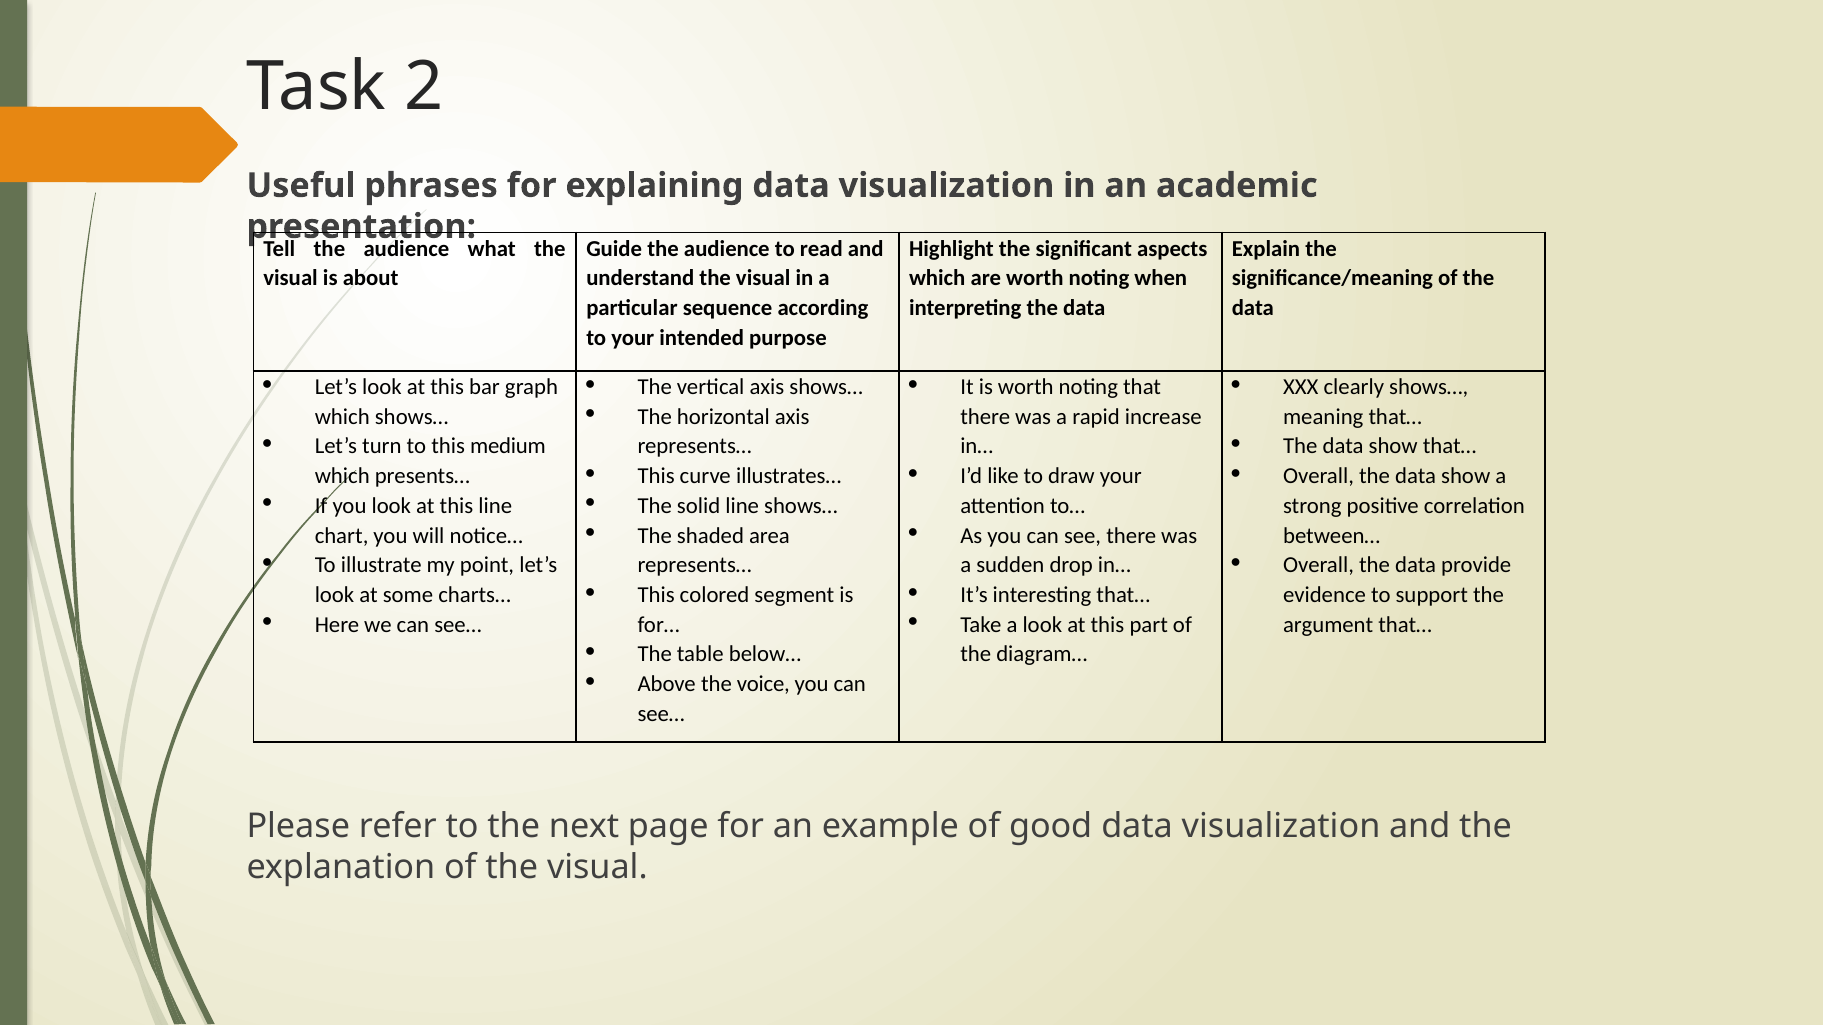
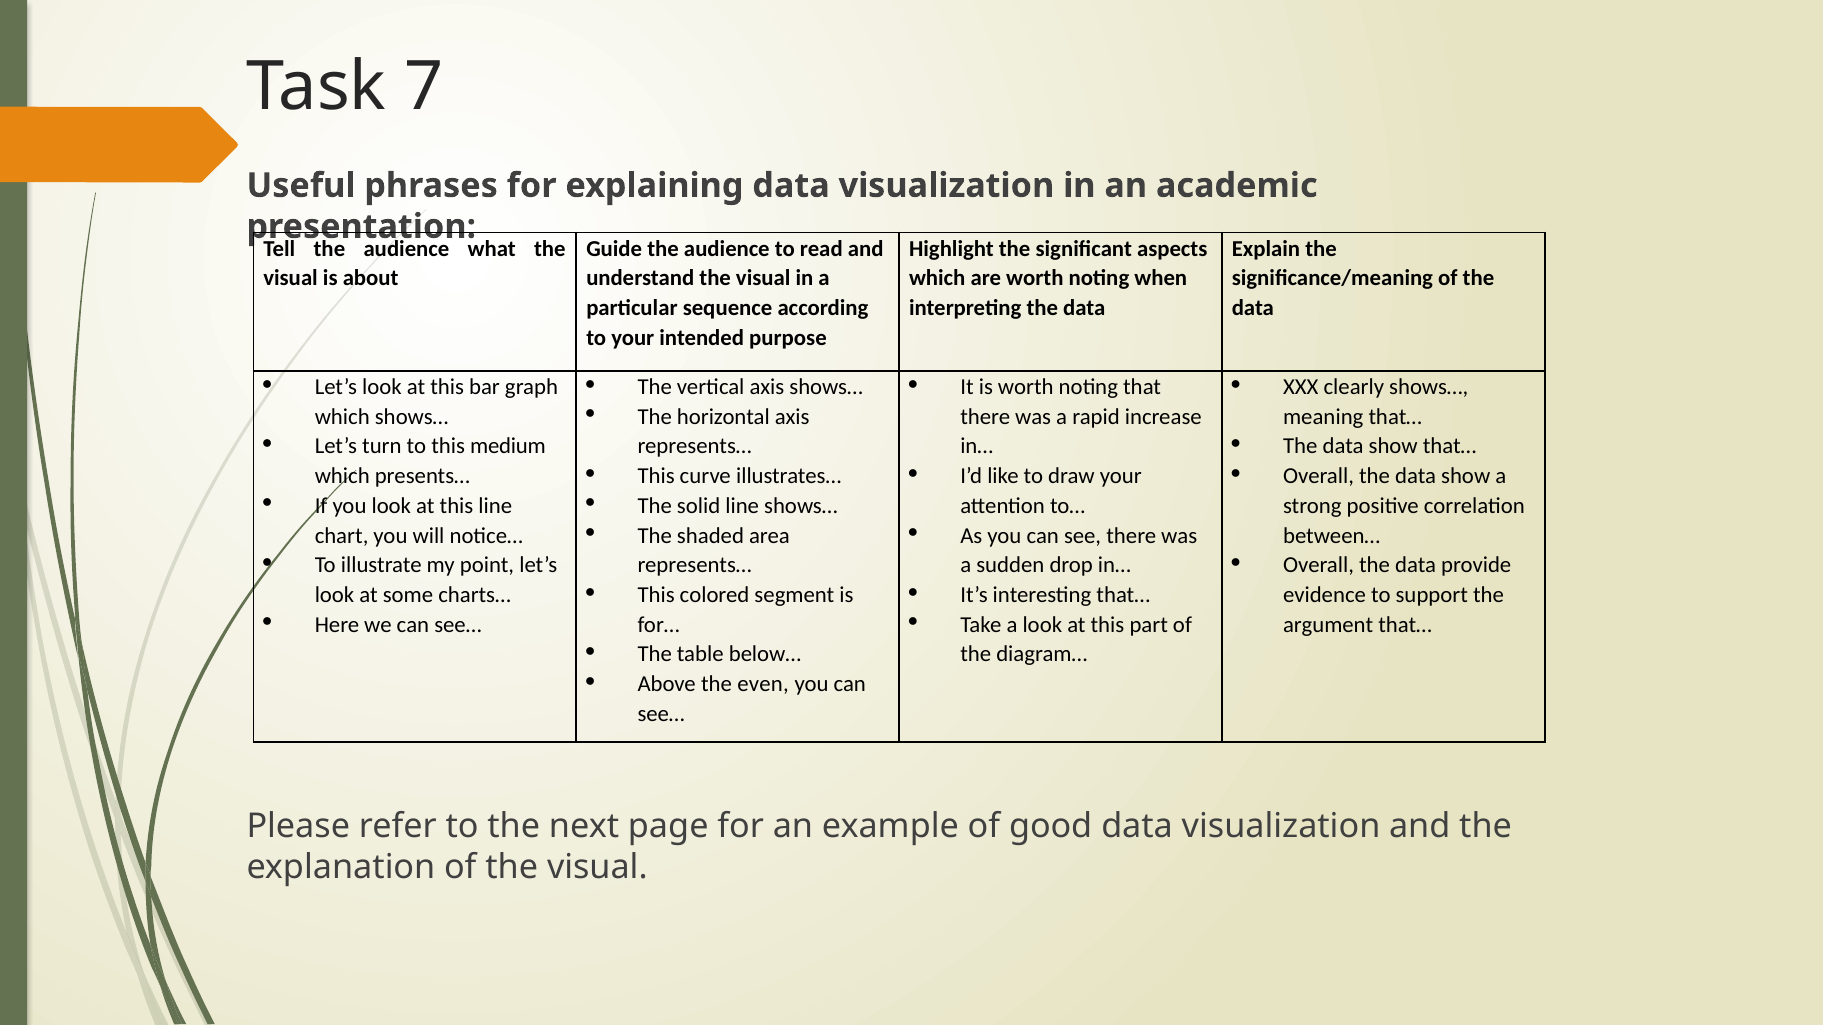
2: 2 -> 7 (424, 87)
voice: voice -> even (763, 684)
